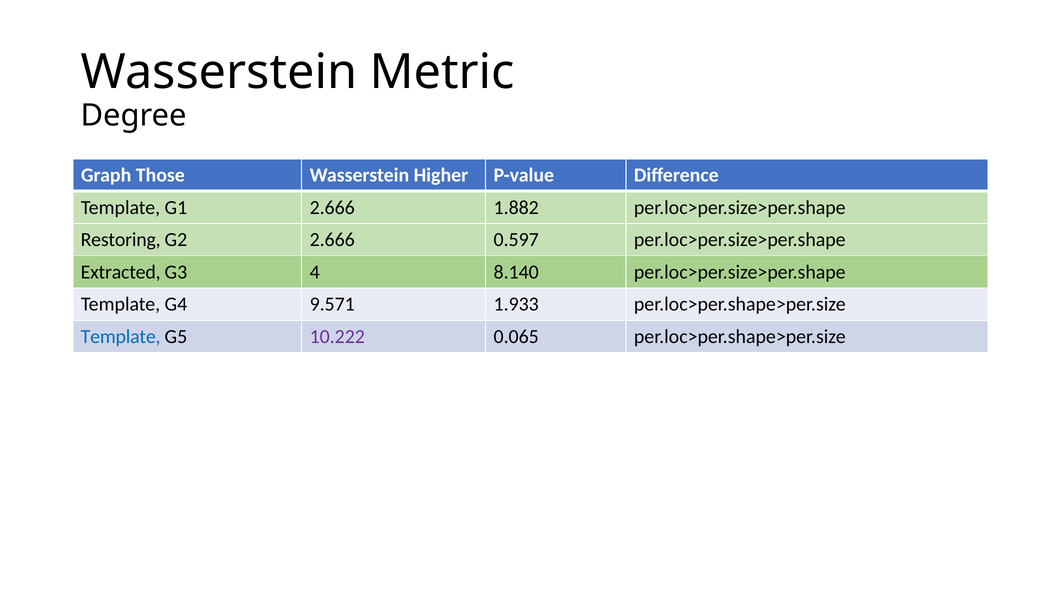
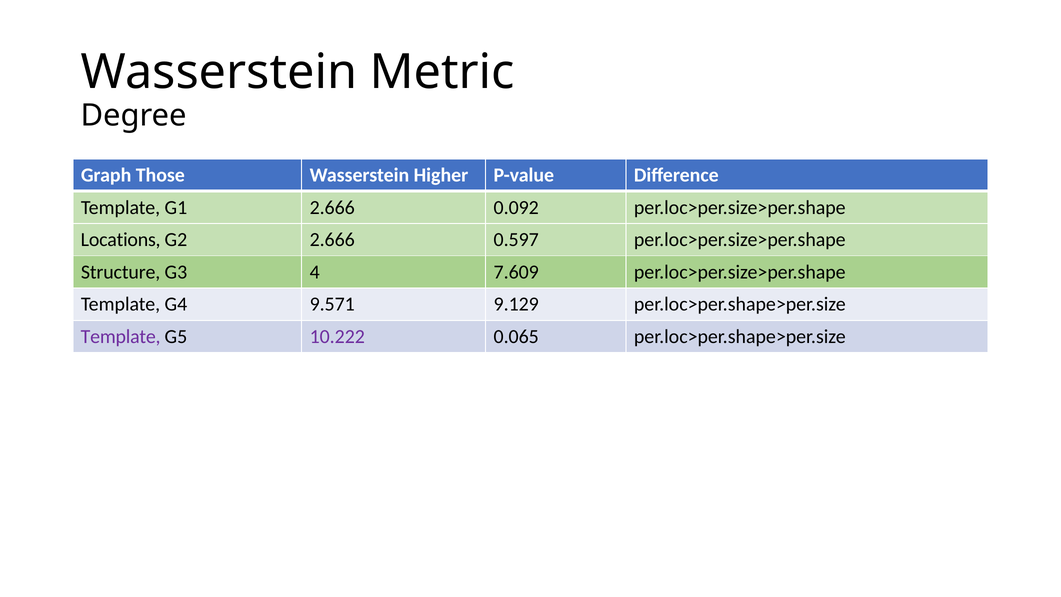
1.882: 1.882 -> 0.092 (516, 208)
Restoring: Restoring -> Locations (121, 240)
Extracted: Extracted -> Structure (121, 272)
8.140: 8.140 -> 7.609 (516, 272)
1.933: 1.933 -> 9.129 (516, 304)
Template colour: blue -> purple (121, 337)
